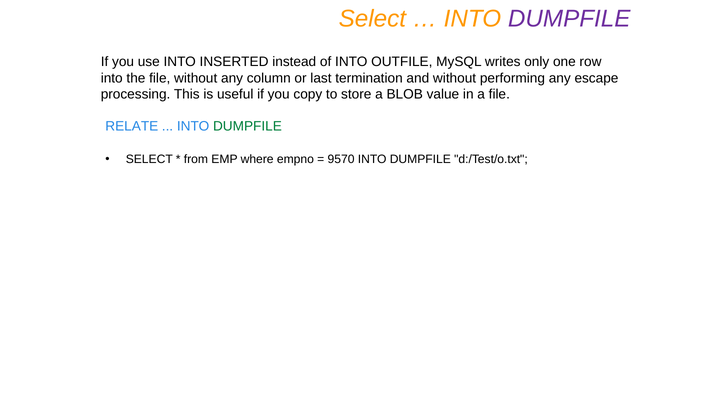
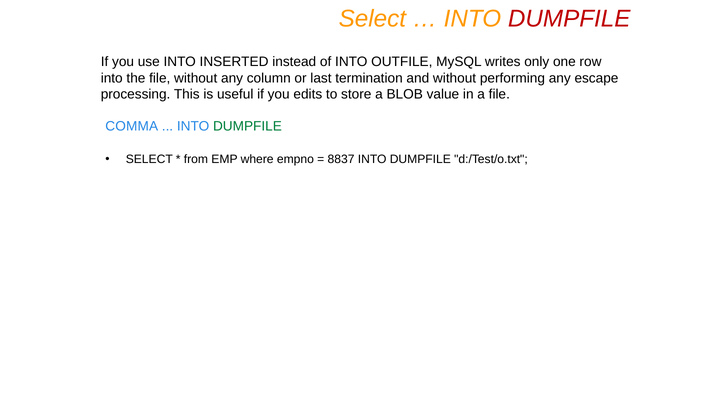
DUMPFILE colour: purple -> red (569, 19)
copy: copy -> edits (308, 94)
RELATE: RELATE -> COMMA (132, 126)
9570: 9570 -> 8837 (341, 159)
